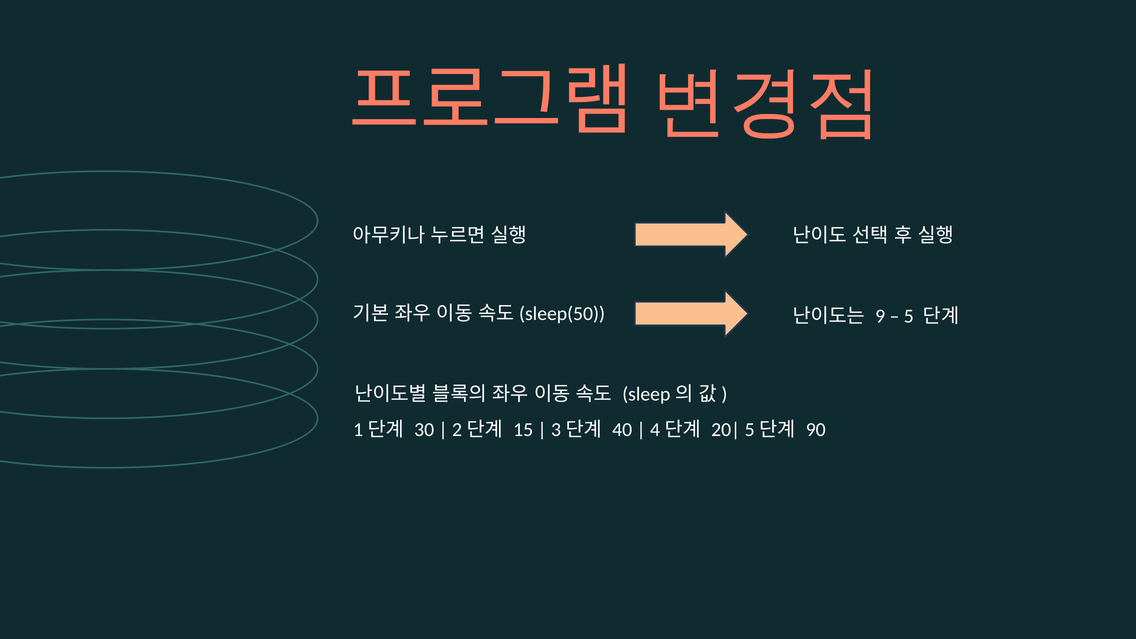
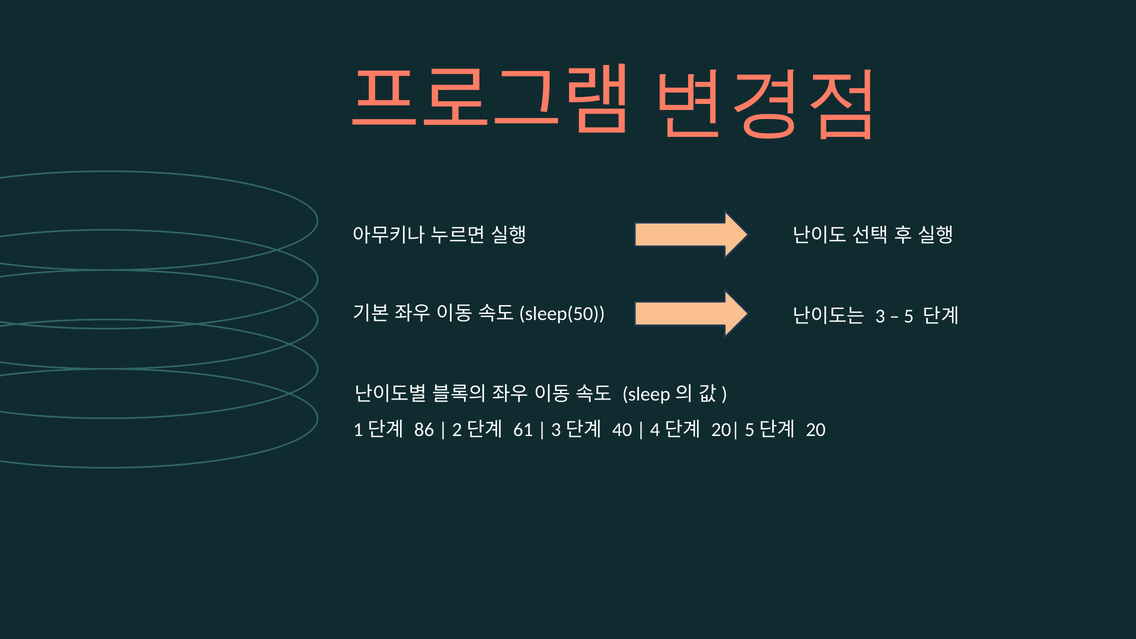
9: 9 -> 3 (880, 316)
30: 30 -> 86 (424, 430)
15: 15 -> 61 (523, 430)
90: 90 -> 20 (816, 430)
